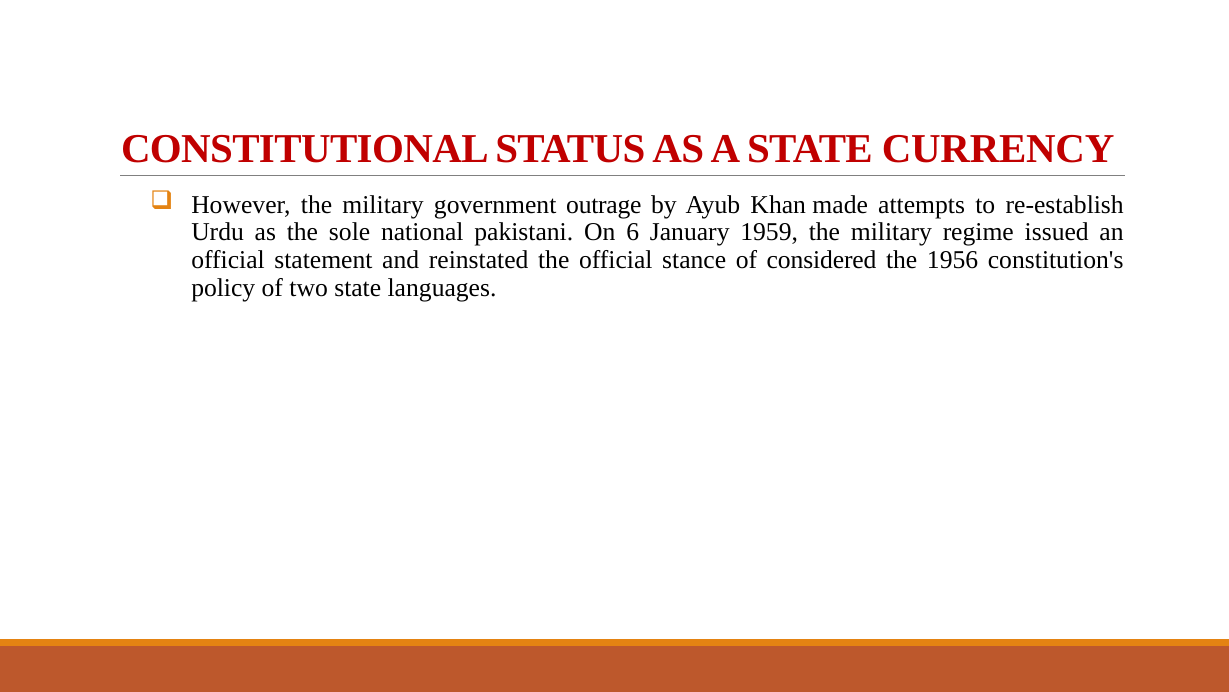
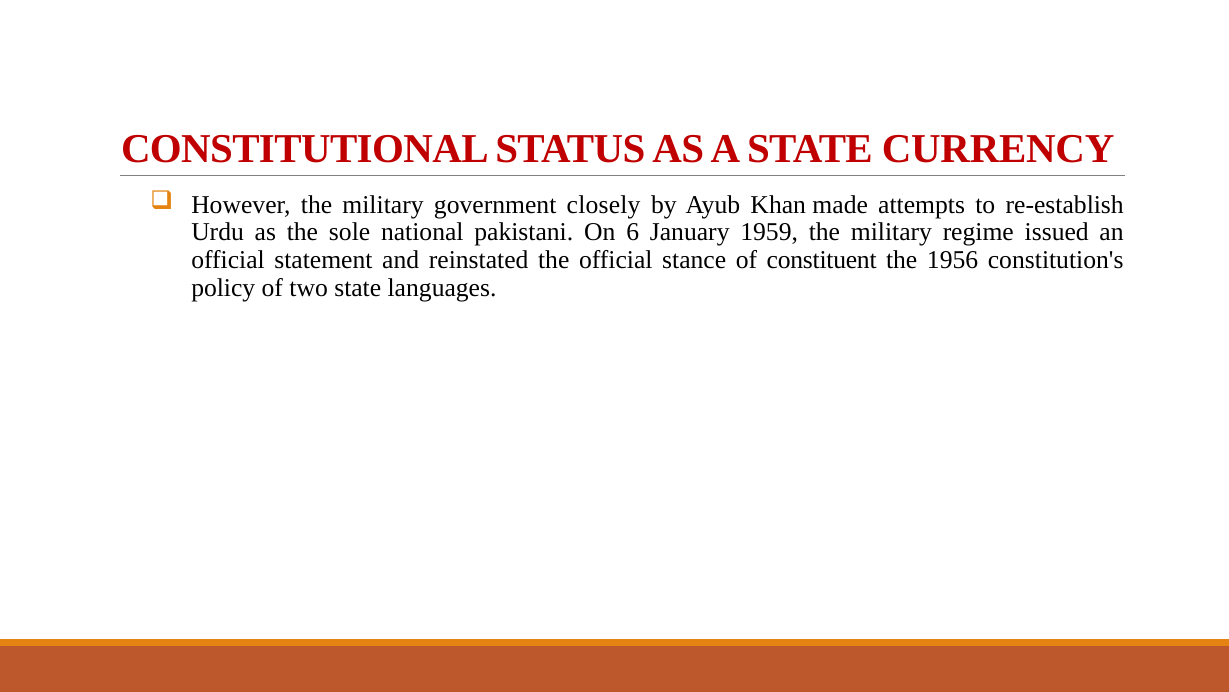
outrage: outrage -> closely (604, 204)
considered: considered -> constituent (822, 260)
